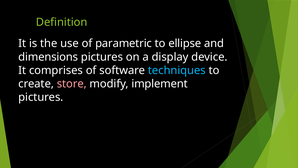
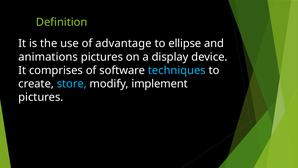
parametric: parametric -> advantage (123, 43)
dimensions: dimensions -> animations (48, 57)
store colour: pink -> light blue (72, 84)
